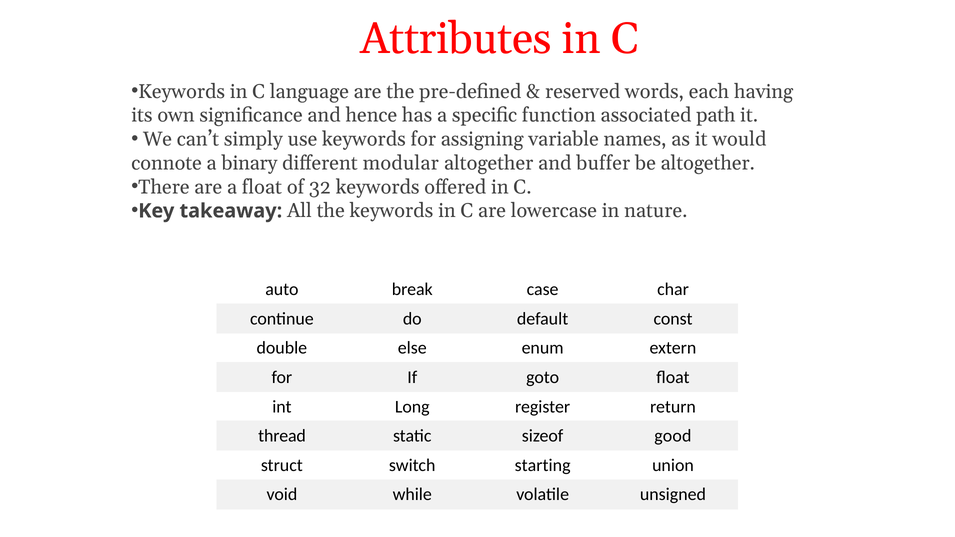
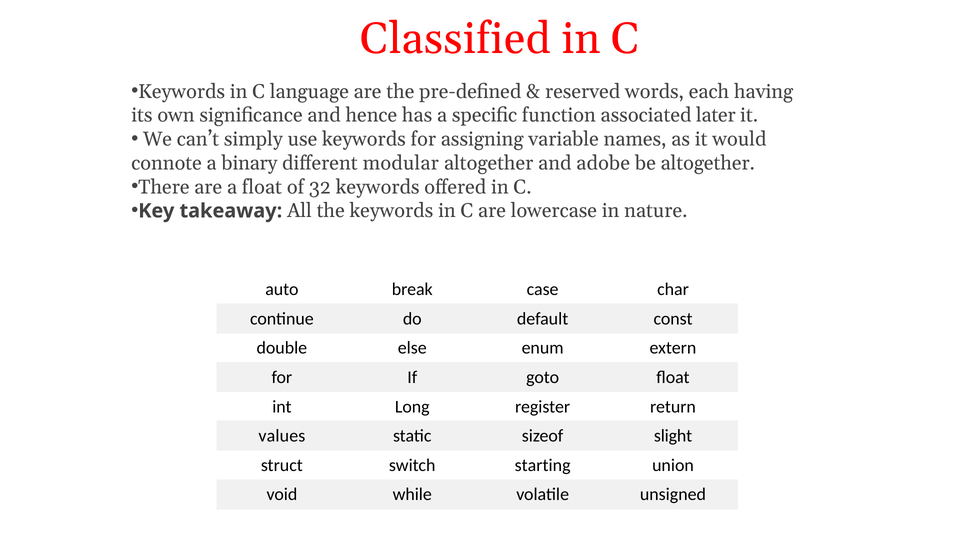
Attributes: Attributes -> Classified (456, 39)
path: path -> later (716, 115)
buffer: buffer -> adobe (603, 163)
thread: thread -> values (282, 436)
good: good -> slight (673, 436)
